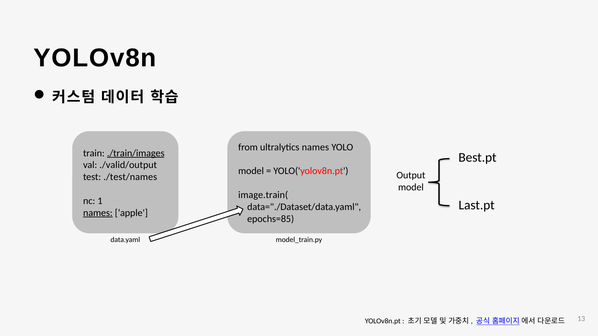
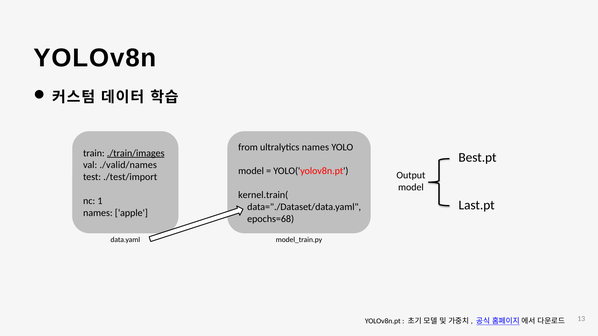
./valid/output: ./valid/output -> ./valid/names (128, 165)
./test/names: ./test/names -> ./test/import (130, 177)
image.train(: image.train( -> kernel.train( (263, 195)
names underline: present -> none (98, 213)
epochs=85: epochs=85 -> epochs=68 (271, 219)
